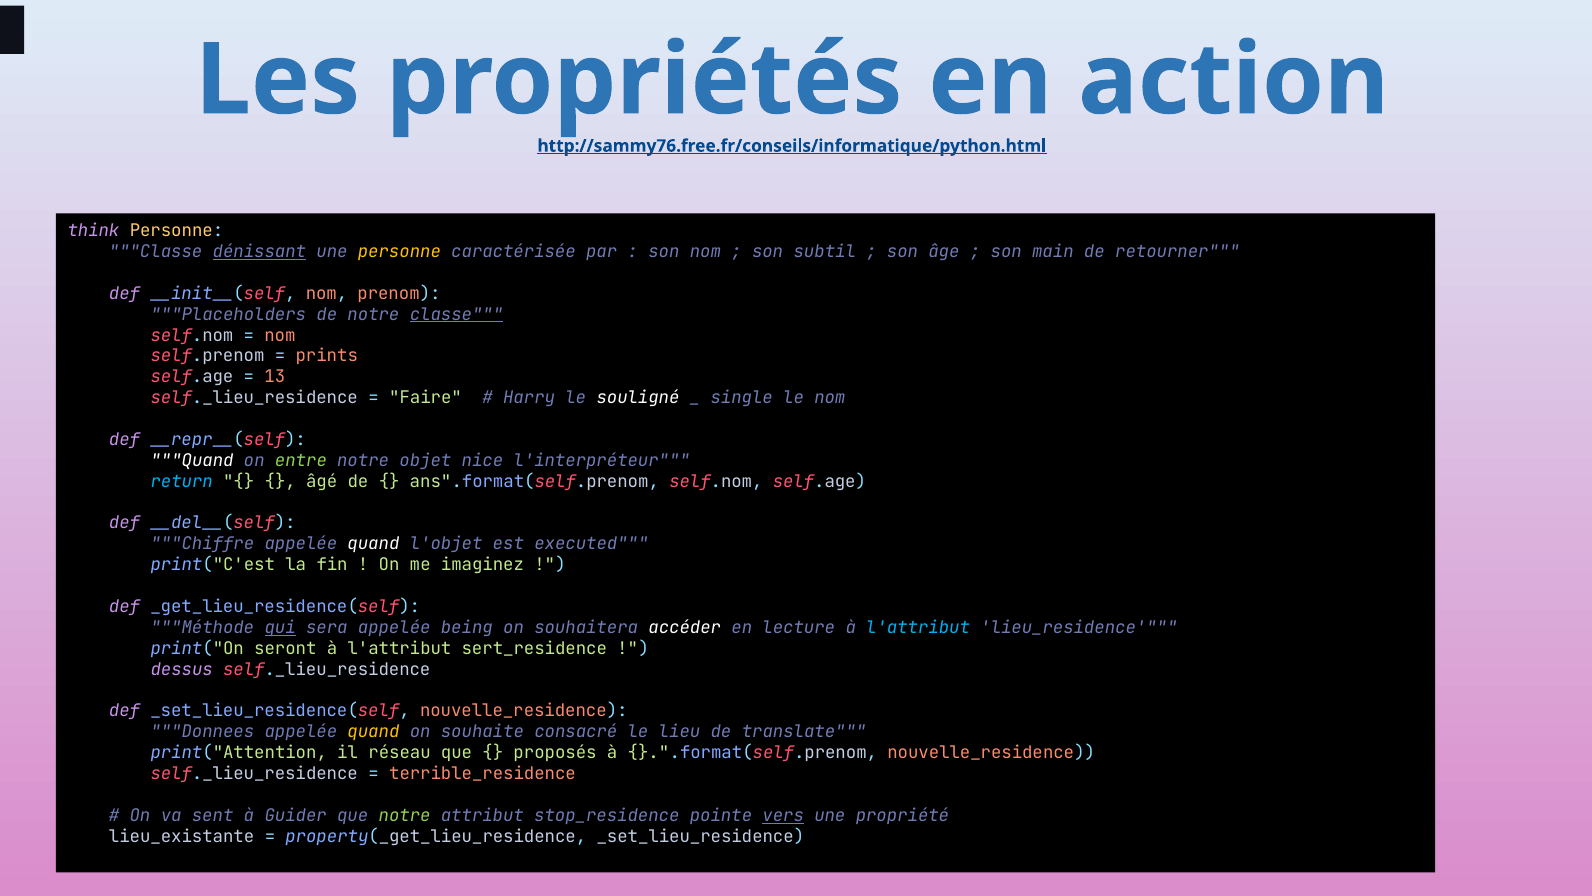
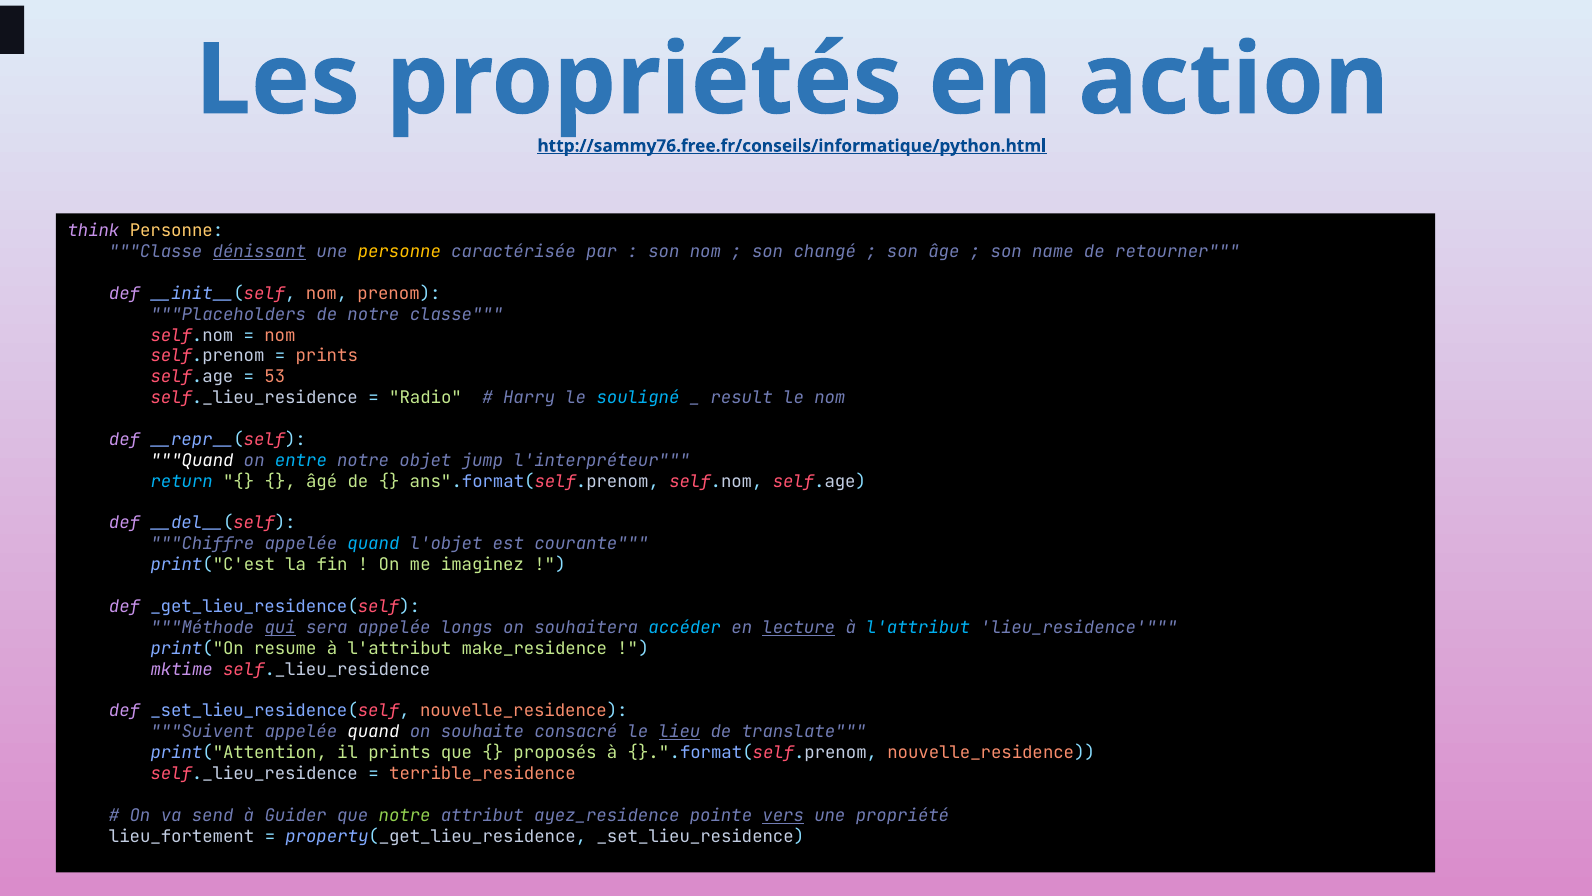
subtil: subtil -> changé (825, 252)
main: main -> name (1053, 252)
classe underline: present -> none (457, 314)
13: 13 -> 53 (275, 377)
Faire: Faire -> Radio (425, 398)
souligné colour: white -> light blue (638, 398)
single: single -> result (742, 398)
entre colour: light green -> light blue (301, 460)
nice: nice -> jump (482, 460)
quand colour: white -> light blue (373, 544)
executed: executed -> courante (591, 544)
being: being -> longs (467, 627)
accéder colour: white -> light blue (685, 627)
lecture underline: none -> present (799, 627)
seront: seront -> resume (285, 648)
sert_residence: sert_residence -> make_residence (534, 648)
dessus: dessus -> mktime (182, 669)
Donnees: Donnees -> Suivent (202, 732)
quand colour: yellow -> white (373, 732)
lieu underline: none -> present (680, 732)
il réseau: réseau -> prints (400, 753)
sent: sent -> send (213, 815)
stop_residence: stop_residence -> ayez_residence (607, 815)
lieu_existante: lieu_existante -> lieu_fortement (182, 836)
